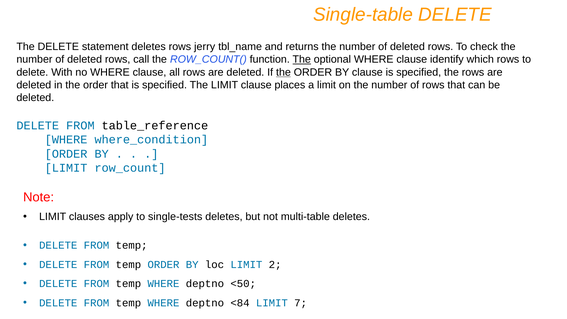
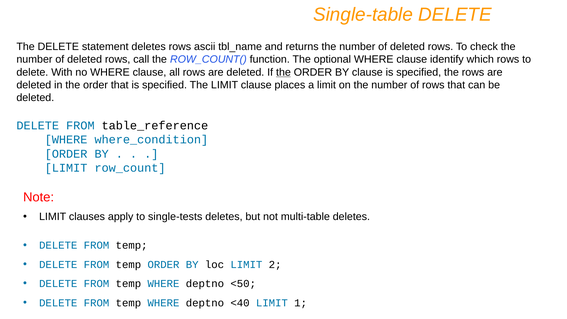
jerry: jerry -> ascii (205, 47)
The underline: present -> none (302, 59)
<84: <84 -> <40 (240, 303)
7: 7 -> 1 (301, 303)
